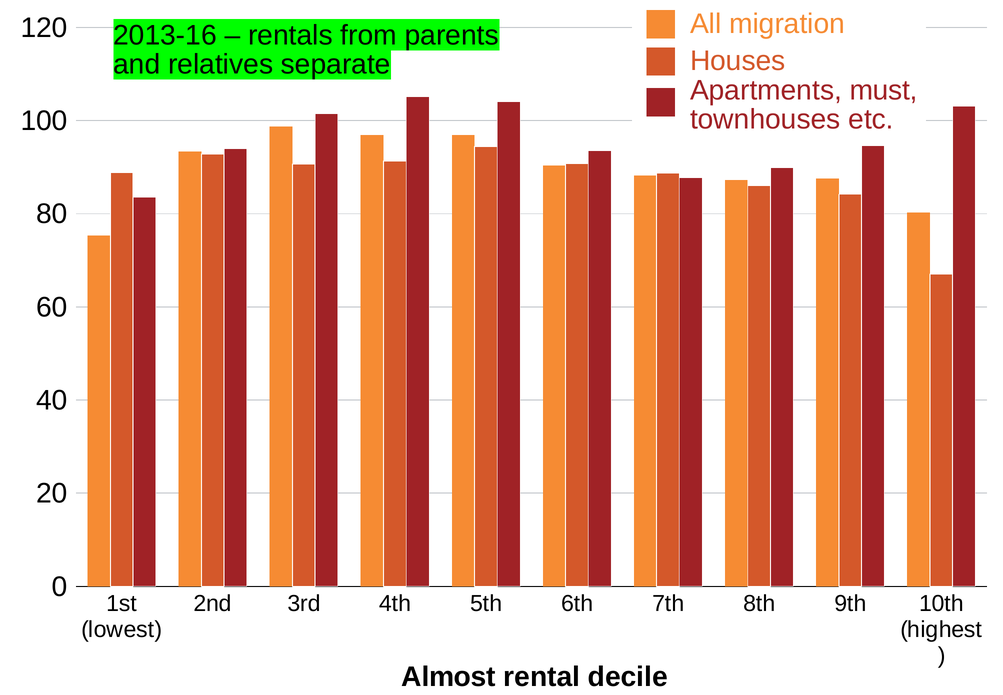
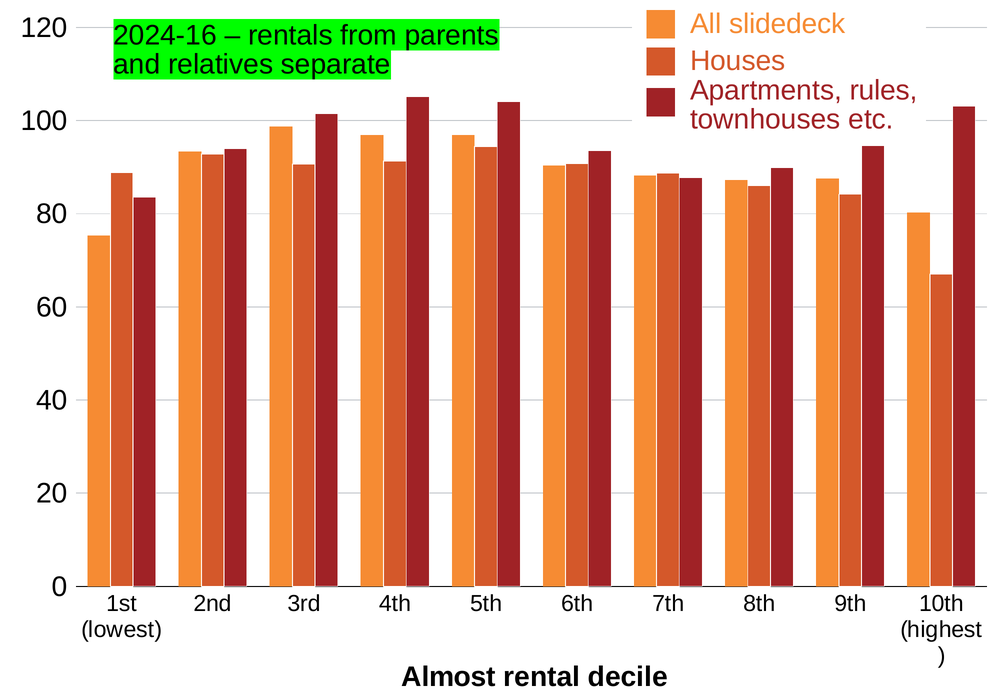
migration: migration -> slidedeck (787, 24)
2013-16: 2013-16 -> 2024-16 (165, 35)
must: must -> rules (884, 90)
